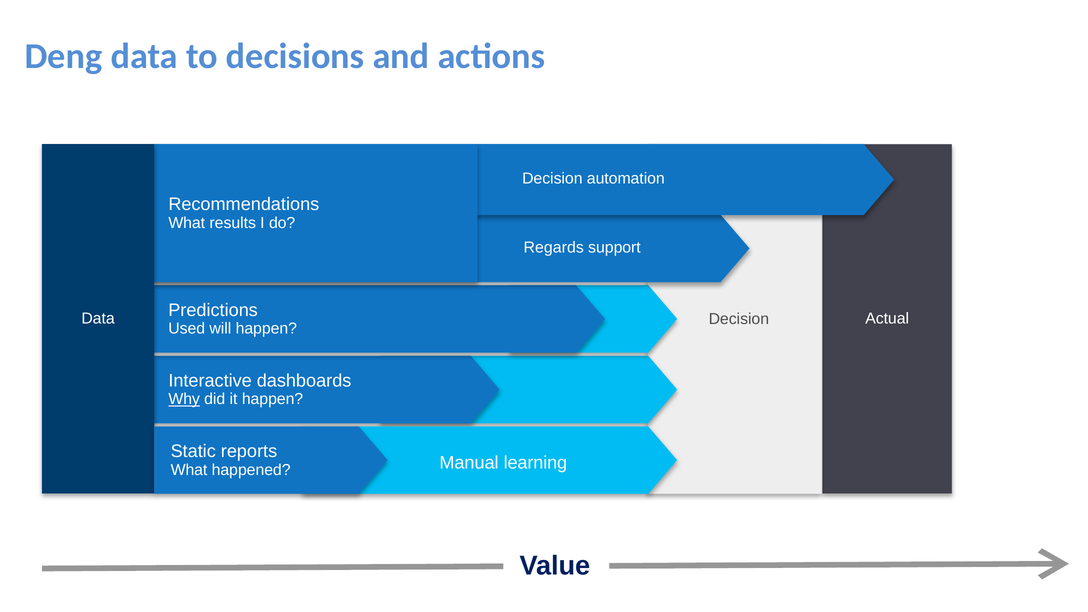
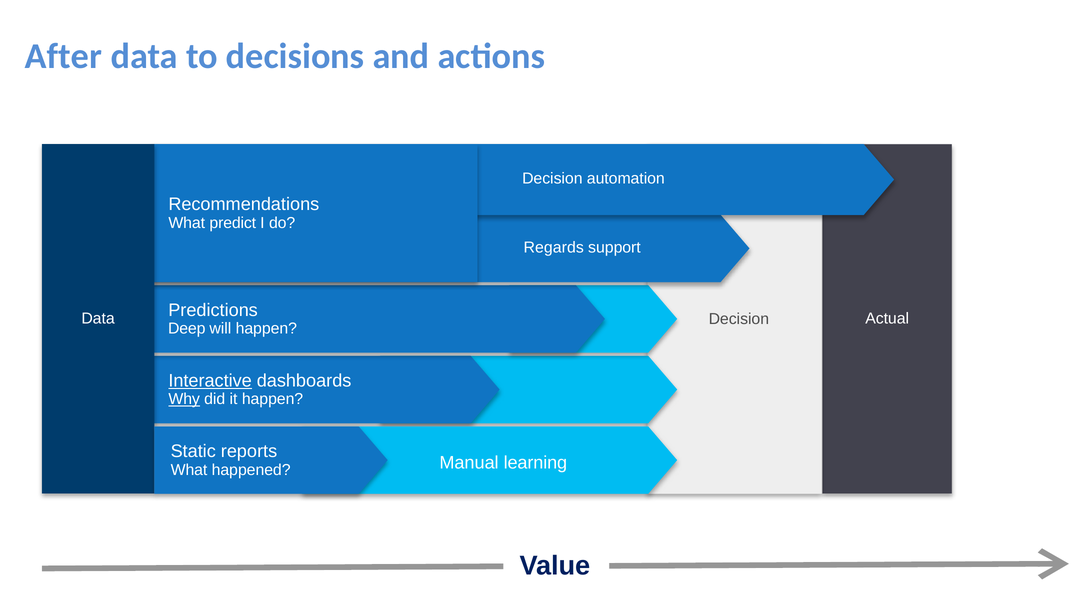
Deng: Deng -> After (63, 56)
results: results -> predict (233, 223)
Used: Used -> Deep (187, 329)
Interactive underline: none -> present (210, 381)
